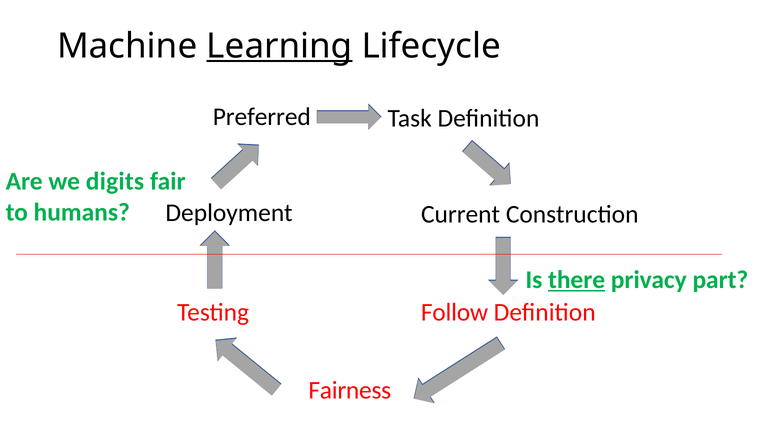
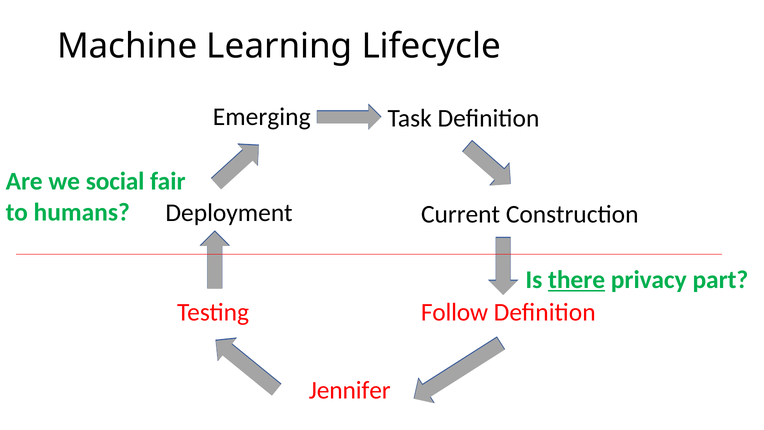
Learning underline: present -> none (279, 46)
Preferred: Preferred -> Emerging (262, 117)
digits: digits -> social (115, 181)
Fairness: Fairness -> Jennifer (350, 390)
